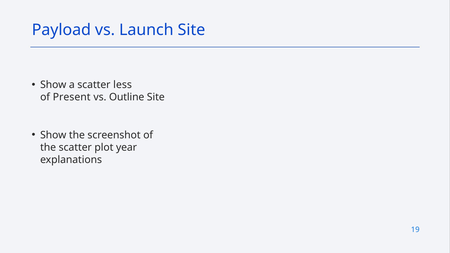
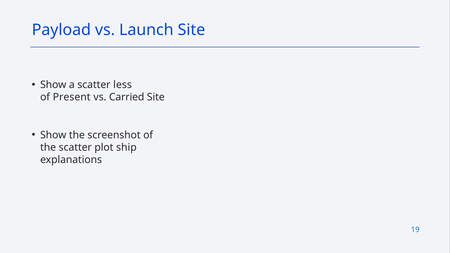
Outline: Outline -> Carried (127, 97)
year: year -> ship (126, 148)
